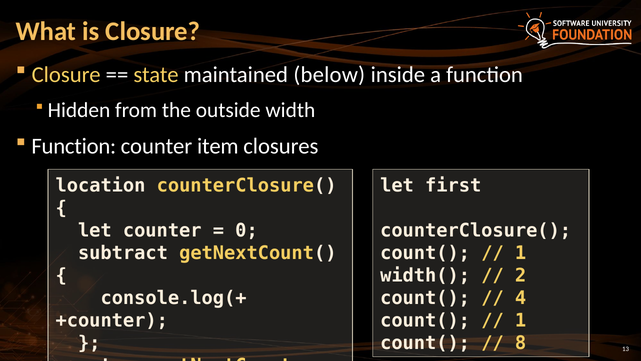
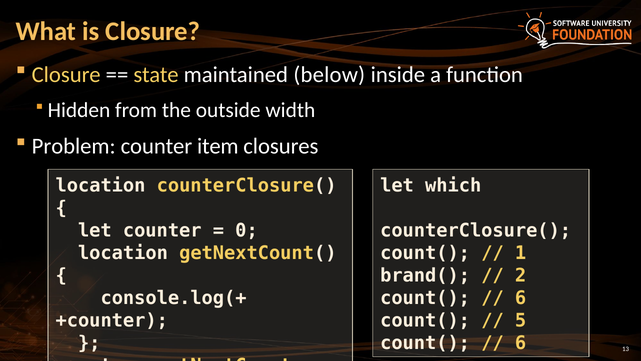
Function: Function -> Problem (74, 146)
first: first -> which (453, 185)
subtract: subtract -> location (123, 253)
width(: width( -> brand( (425, 275)
4: 4 -> 6 (521, 298)
1: 1 -> 5 (521, 320)
8: 8 -> 6 (521, 343)
